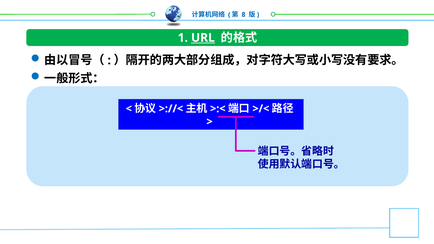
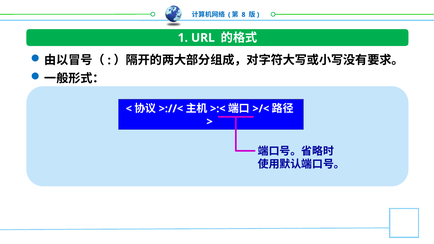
URL underline: present -> none (203, 38)
